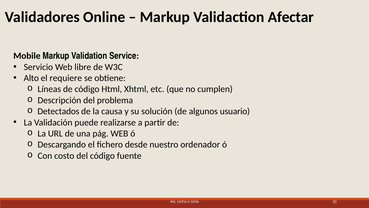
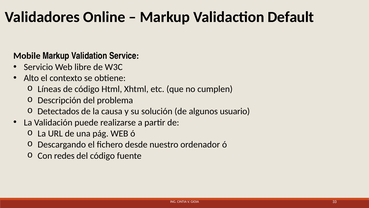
Afectar: Afectar -> Default (291, 17)
requiere: requiere -> contexto (66, 78)
costo: costo -> redes (64, 155)
